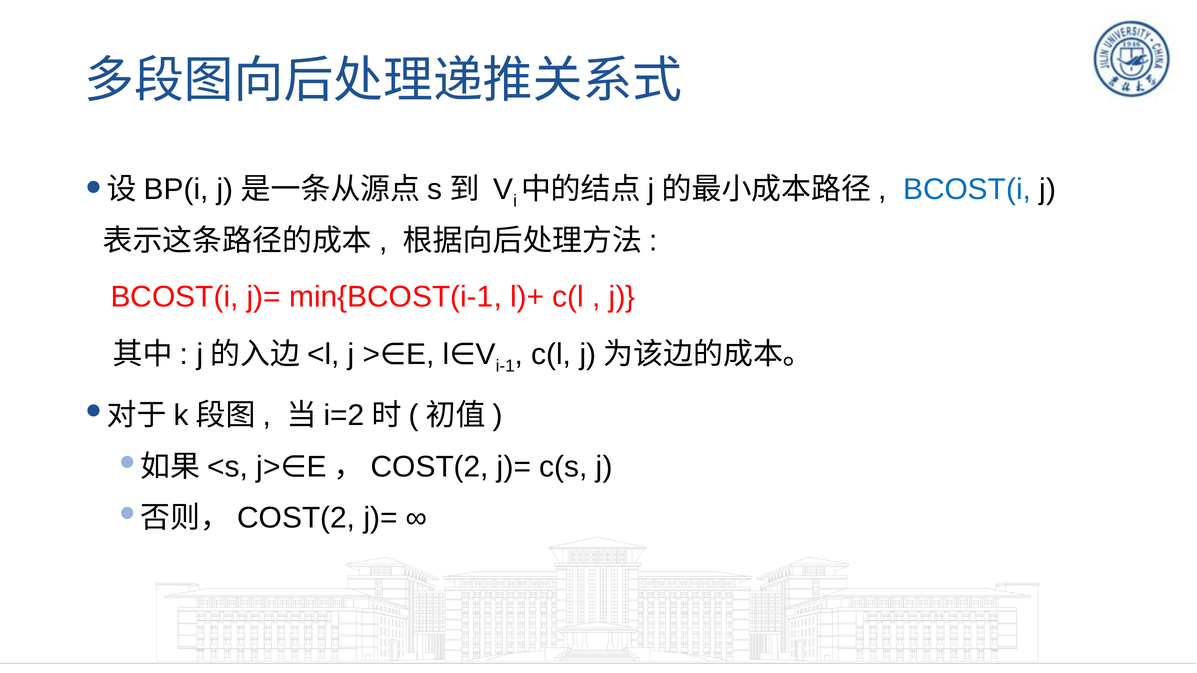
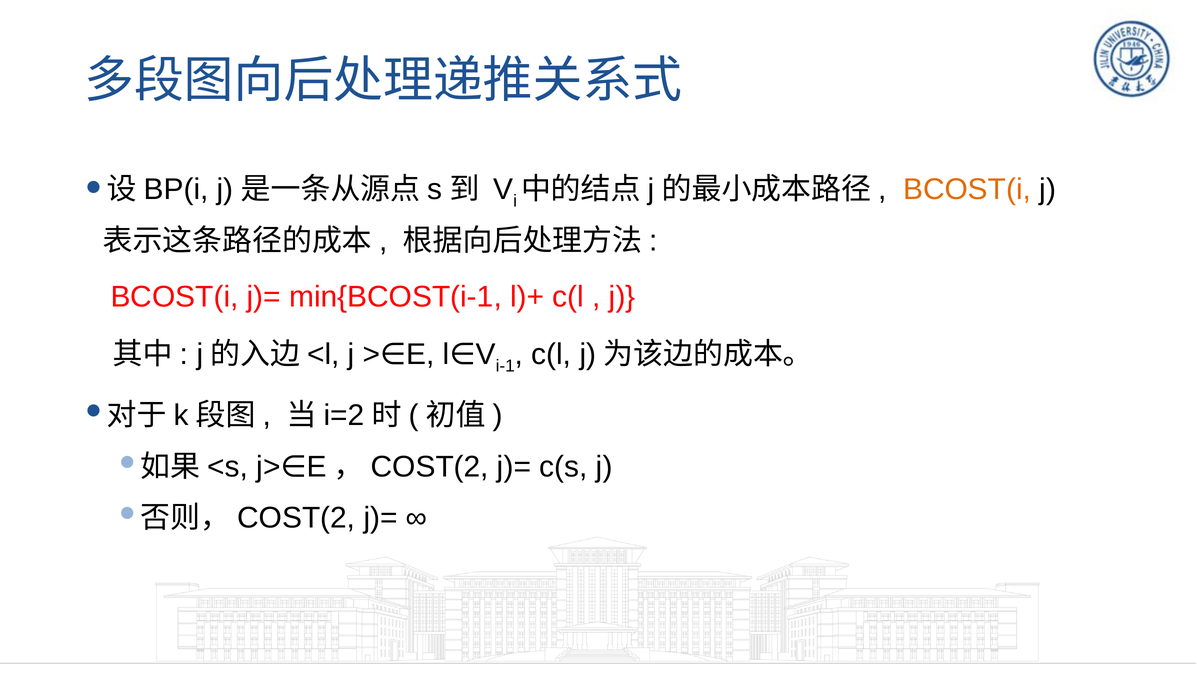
BCOST(i colour: blue -> orange (967, 190)
